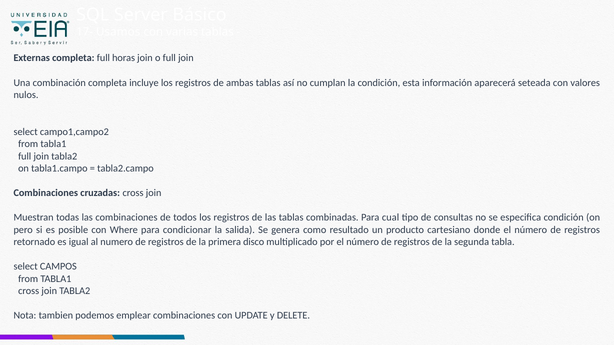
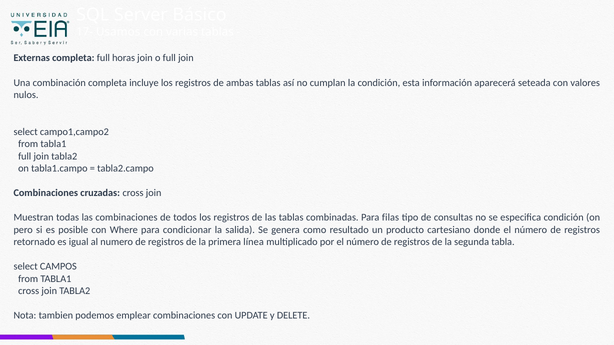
cual: cual -> filas (391, 218)
disco: disco -> línea (254, 242)
